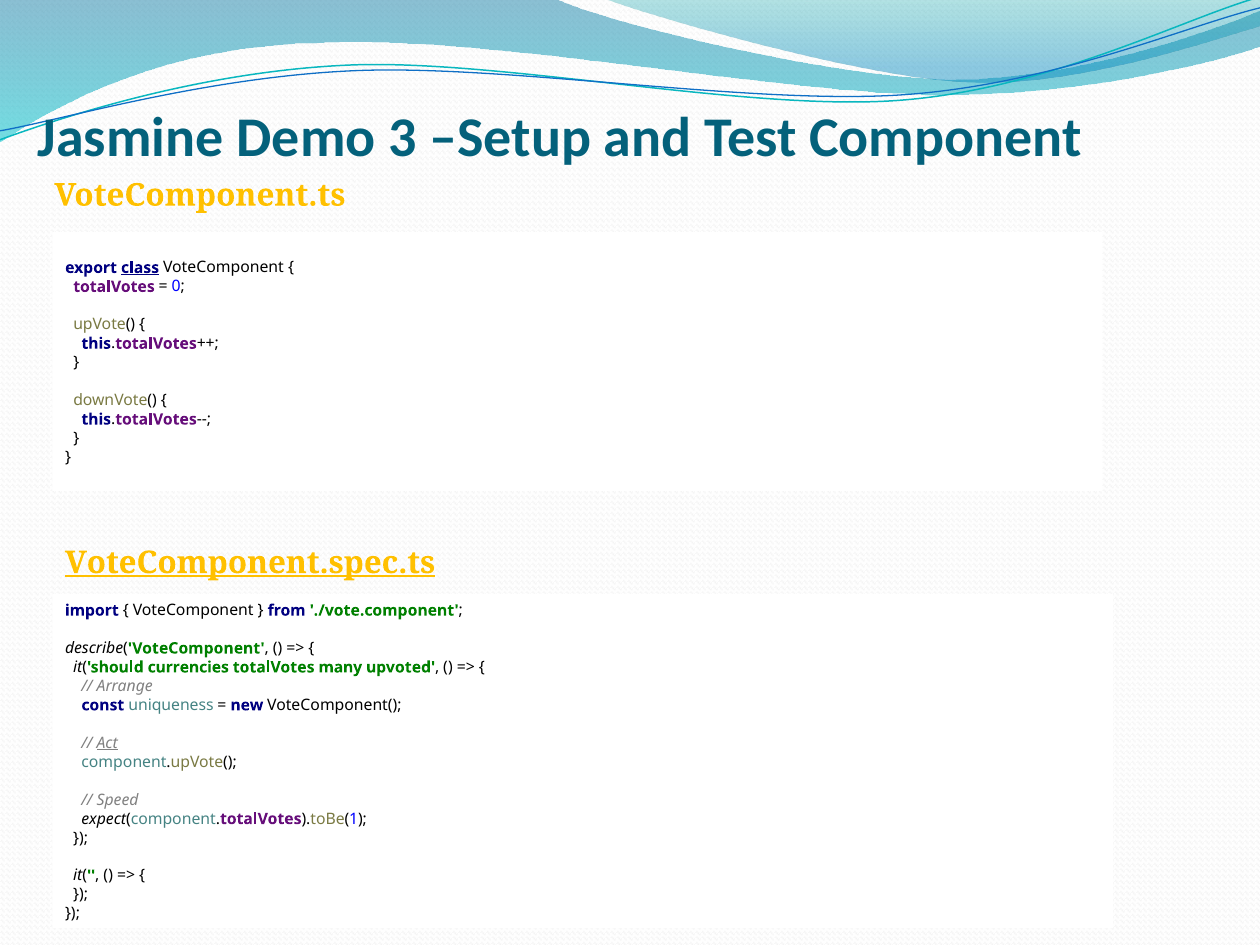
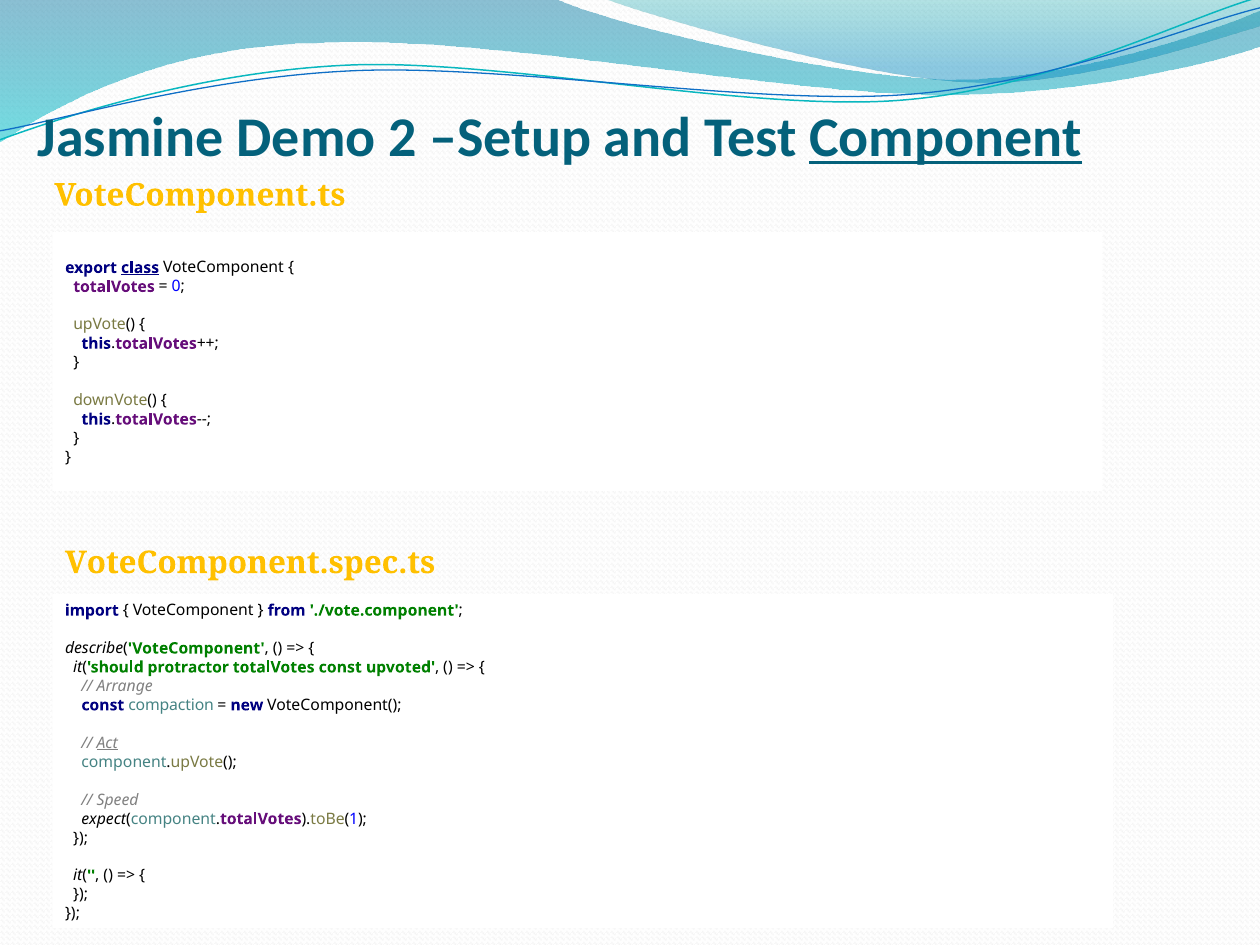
3: 3 -> 2 (403, 138)
Component underline: none -> present (946, 138)
VoteComponent.spec.ts underline: present -> none (250, 563)
currencies: currencies -> protractor (188, 667)
totalVotes many: many -> const (340, 667)
uniqueness: uniqueness -> compaction (171, 705)
